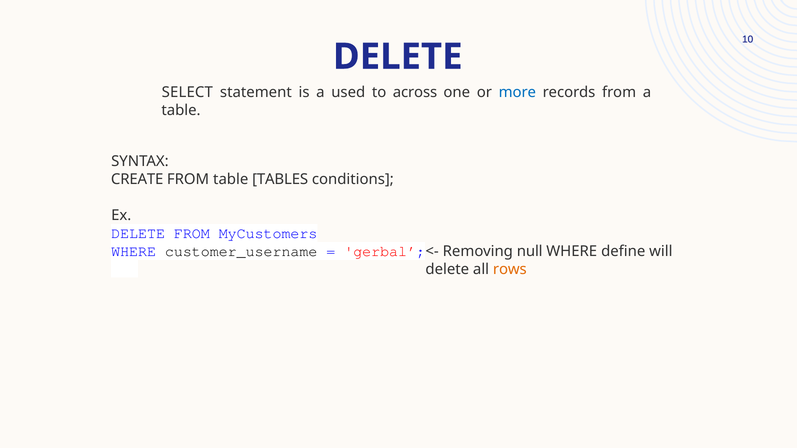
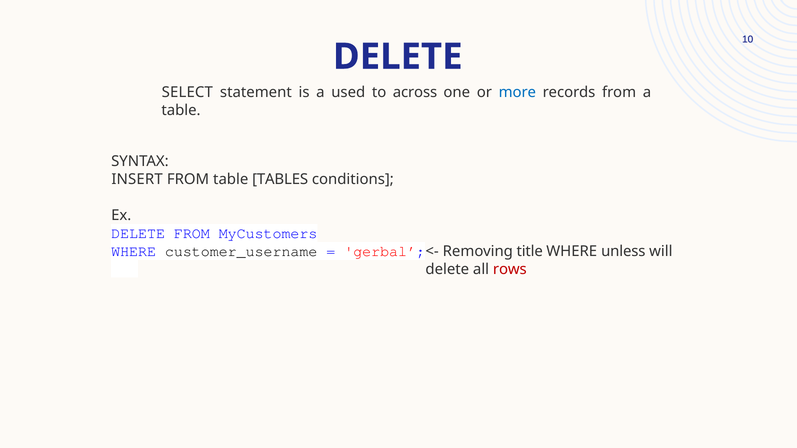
CREATE: CREATE -> INSERT (137, 180)
null: null -> title (530, 252)
define: define -> unless (623, 252)
rows colour: orange -> red (510, 269)
